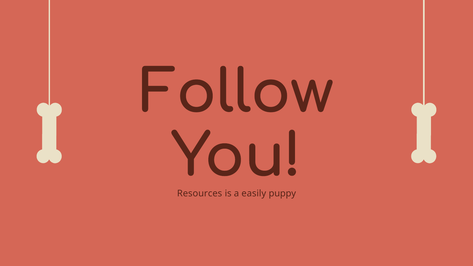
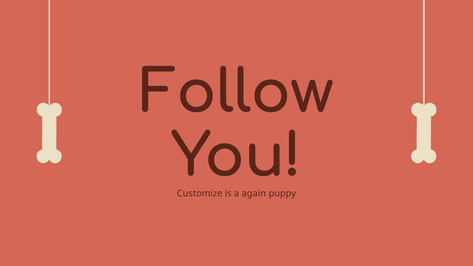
Resources: Resources -> Customize (200, 193)
easily: easily -> again (254, 193)
